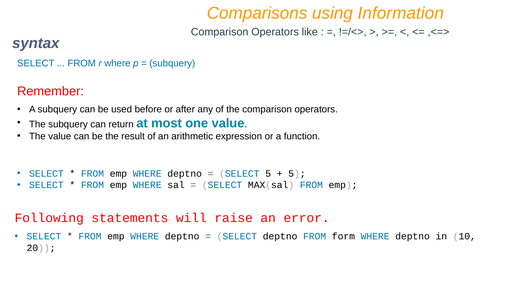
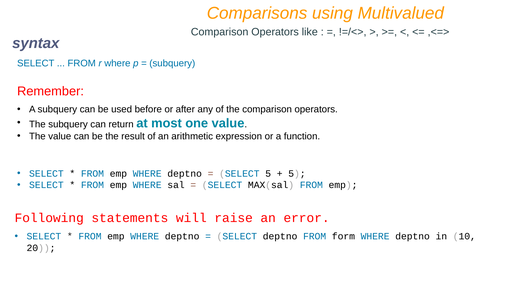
Information: Information -> Multivalued (401, 13)
